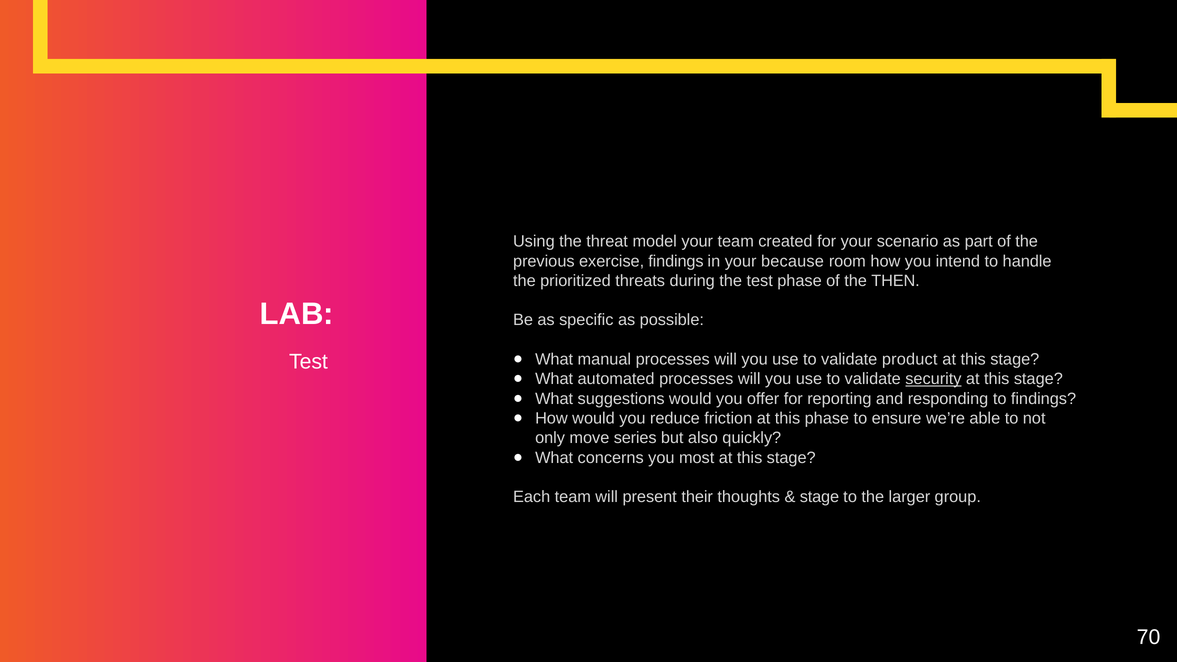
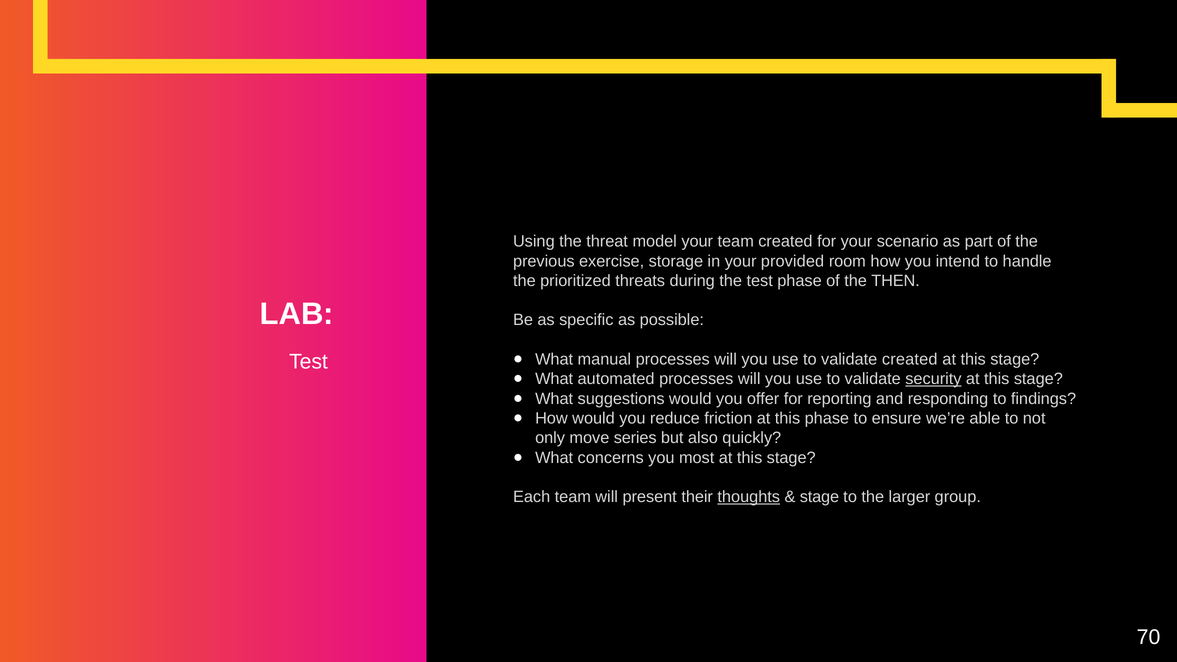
exercise findings: findings -> storage (676, 261)
because: because -> provided (793, 261)
validate product: product -> created (910, 359)
thoughts underline: none -> present (749, 497)
